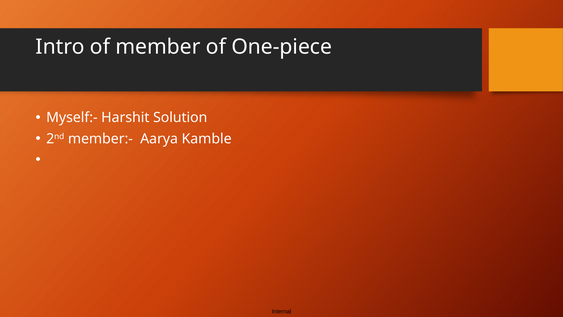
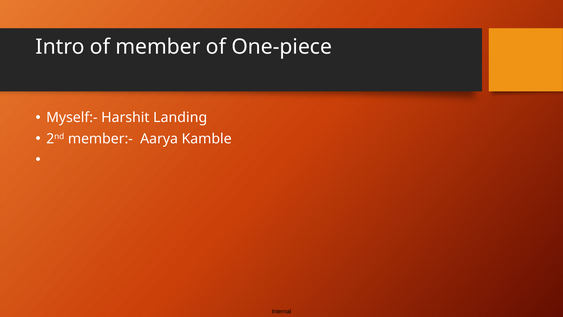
Solution: Solution -> Landing (180, 118)
